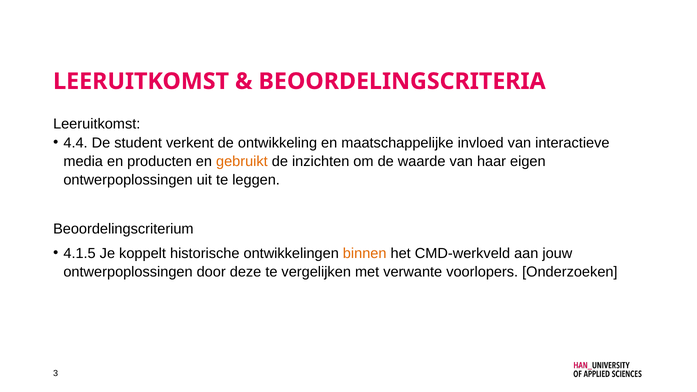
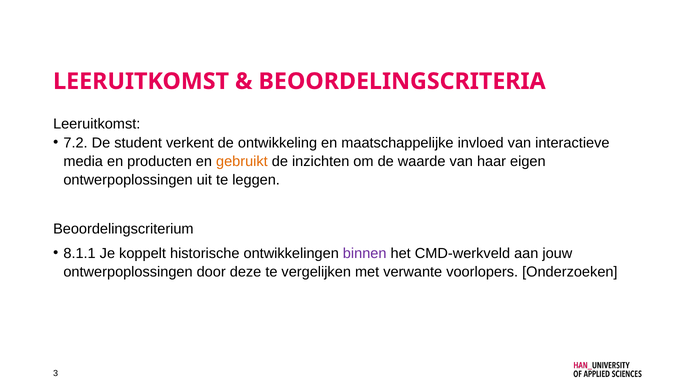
4.4: 4.4 -> 7.2 (76, 143)
4.1.5: 4.1.5 -> 8.1.1 (80, 253)
binnen colour: orange -> purple (365, 253)
